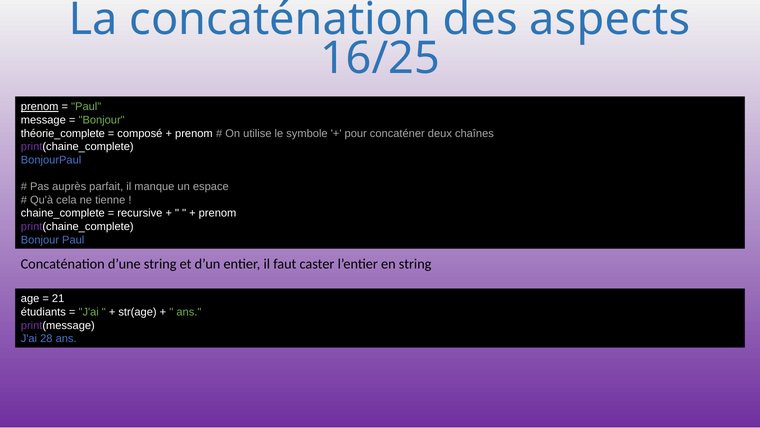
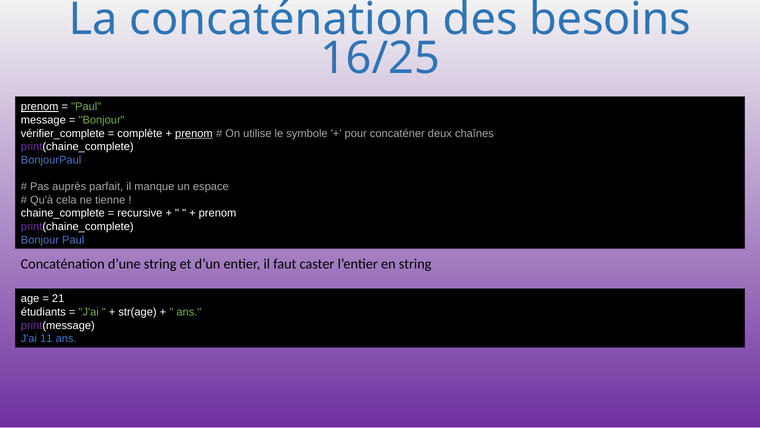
aspects: aspects -> besoins (610, 19)
théorie_complete: théorie_complete -> vérifier_complete (63, 133)
composé: composé -> complète (140, 133)
prenom underline: none -> present (194, 133)
28: 28 -> 11 (46, 338)
